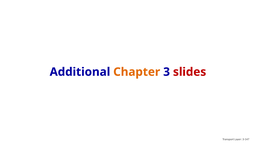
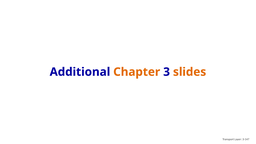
slides colour: red -> orange (190, 72)
